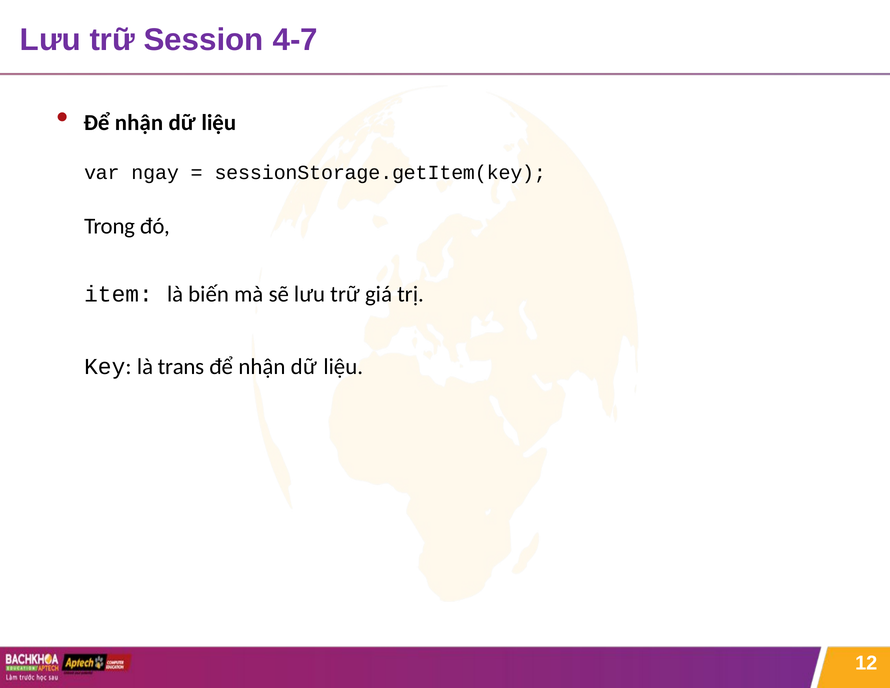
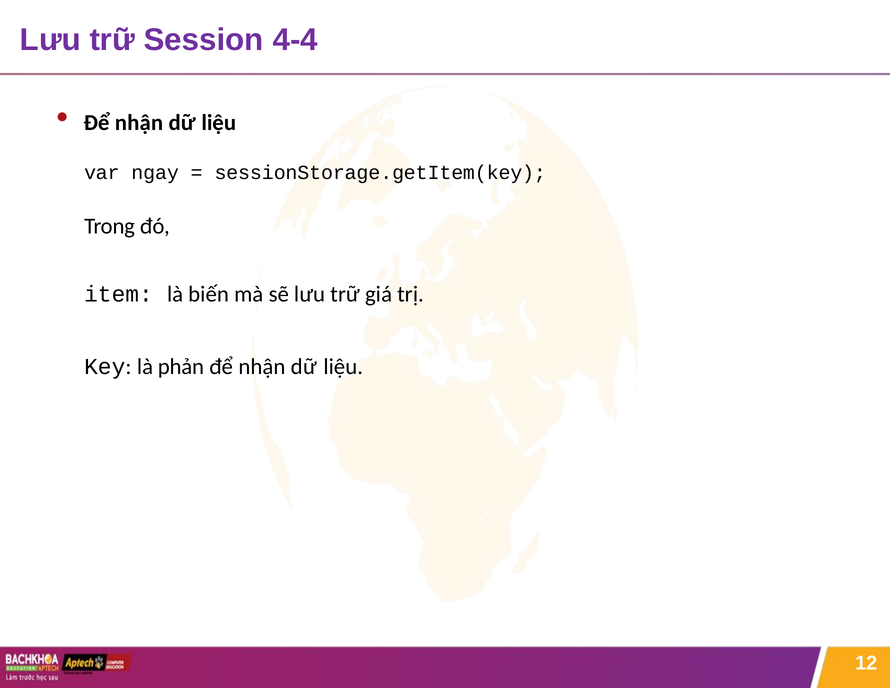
4-7: 4-7 -> 4-4 (295, 40)
trans: trans -> phản (181, 367)
